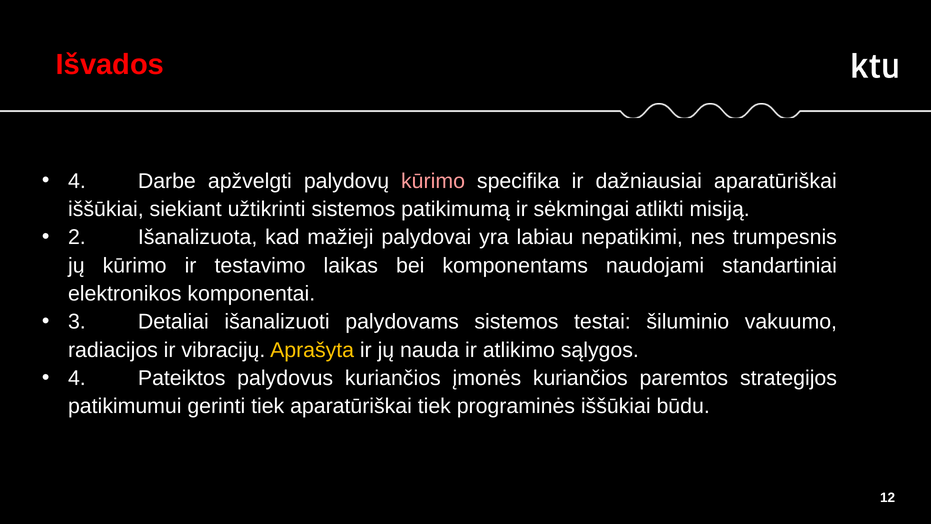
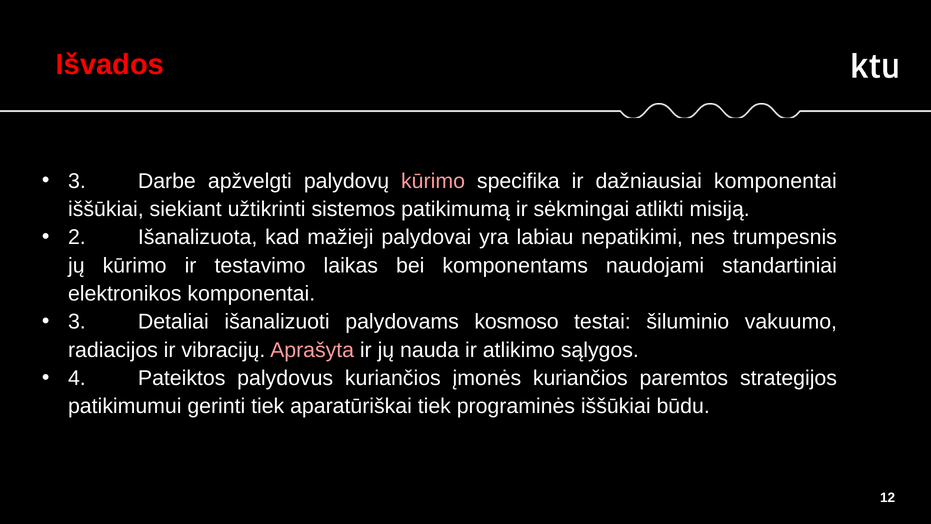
4: 4 -> 3 (77, 181)
dažniausiai aparatūriškai: aparatūriškai -> komponentai (775, 181)
palydovams sistemos: sistemos -> kosmoso (517, 322)
Aprašyta colour: yellow -> pink (312, 350)
